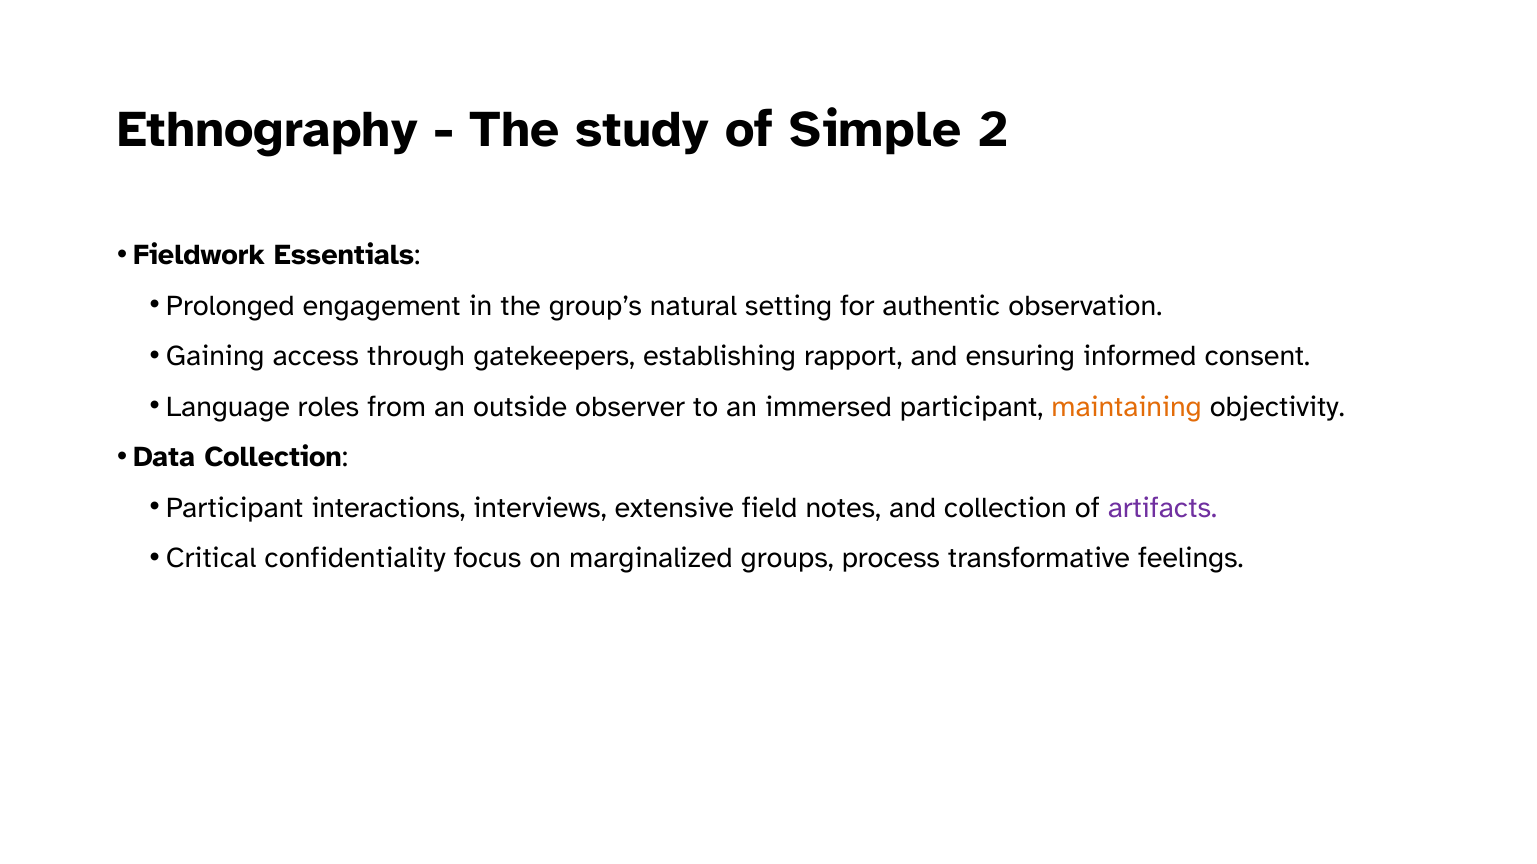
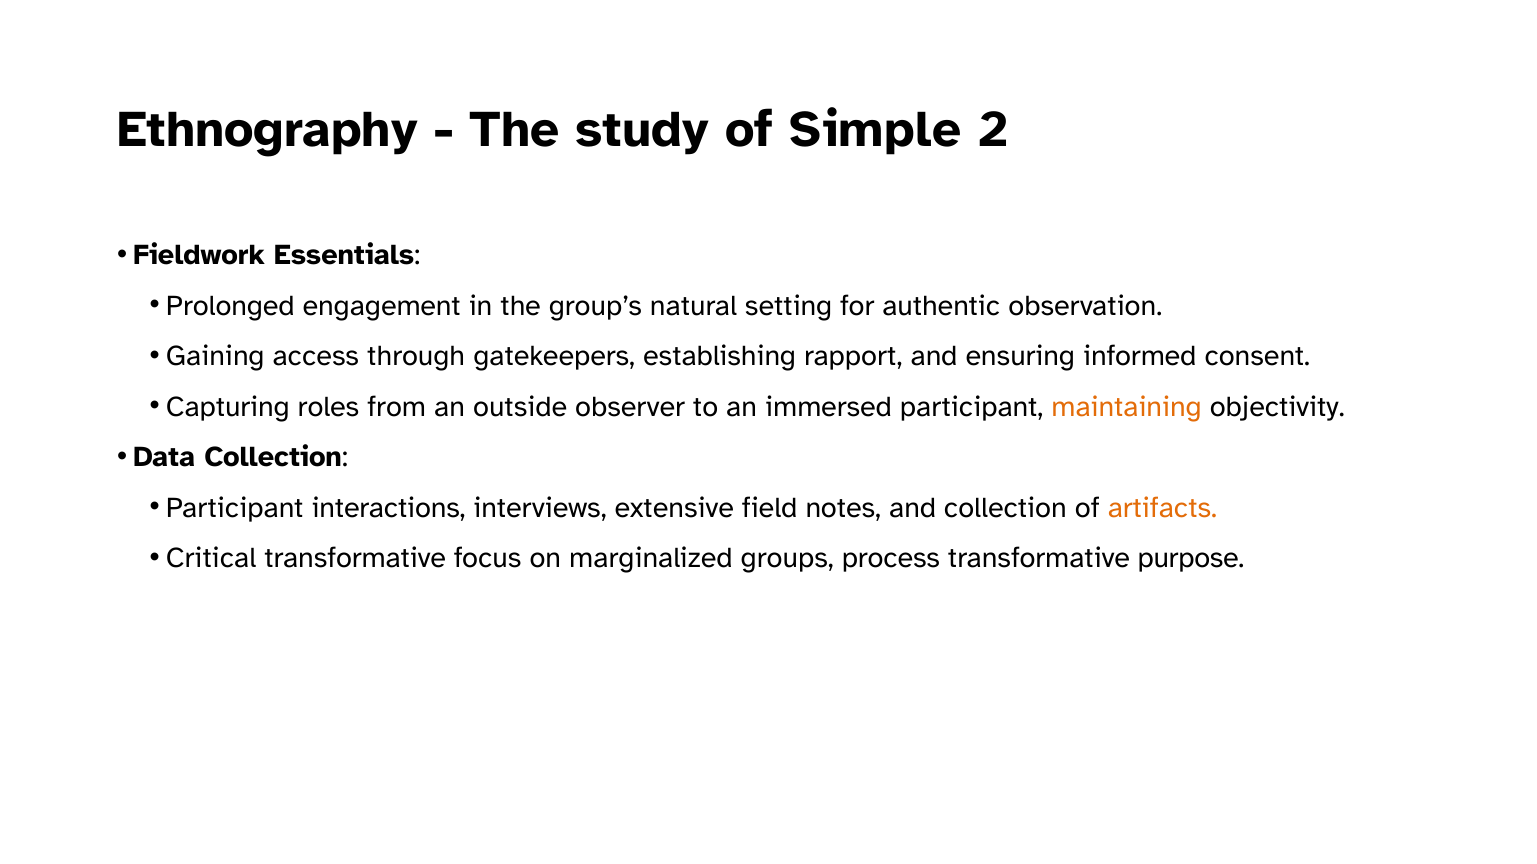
Language: Language -> Capturing (228, 407)
artifacts colour: purple -> orange (1162, 508)
Critical confidentiality: confidentiality -> transformative (355, 559)
feelings: feelings -> purpose (1191, 559)
